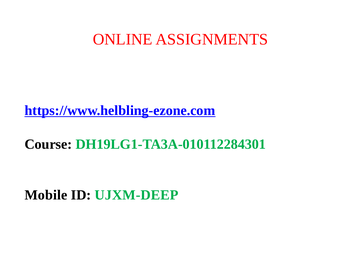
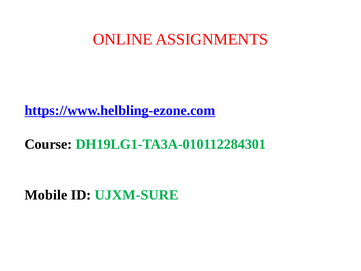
UJXM-DEEP: UJXM-DEEP -> UJXM-SURE (137, 195)
